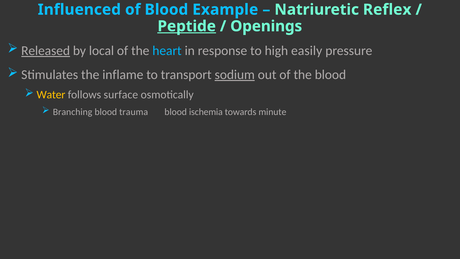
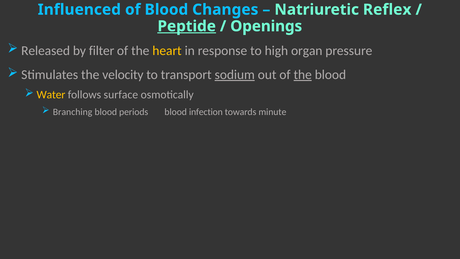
Example: Example -> Changes (225, 10)
Released underline: present -> none (46, 51)
local: local -> filter (102, 51)
heart colour: light blue -> yellow (167, 51)
easily: easily -> organ (307, 51)
inflame: inflame -> velocity (123, 75)
the underline: none -> present (303, 75)
trauma: trauma -> periods (134, 112)
ischemia: ischemia -> infection (206, 112)
